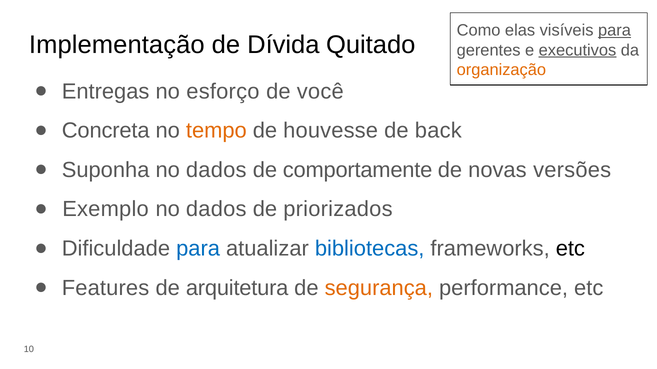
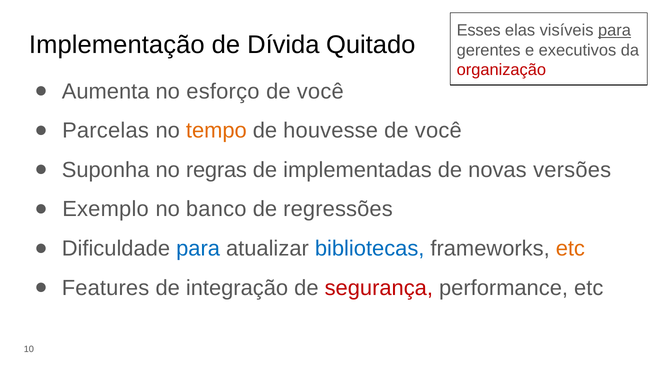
Como: Como -> Esses (479, 30)
executivos underline: present -> none (578, 50)
organização colour: orange -> red (501, 70)
Entregas: Entregas -> Aumenta (106, 92)
Concreta: Concreta -> Parcelas (106, 131)
back: back -> você (438, 131)
dados: dados -> regras (216, 170)
comportamente: comportamente -> implementadas (357, 170)
dados: dados -> banco (216, 210)
priorizados: priorizados -> regressões (338, 210)
etc colour: black -> orange (570, 249)
arquitetura: arquitetura -> integração (237, 288)
segurança colour: orange -> red (379, 288)
